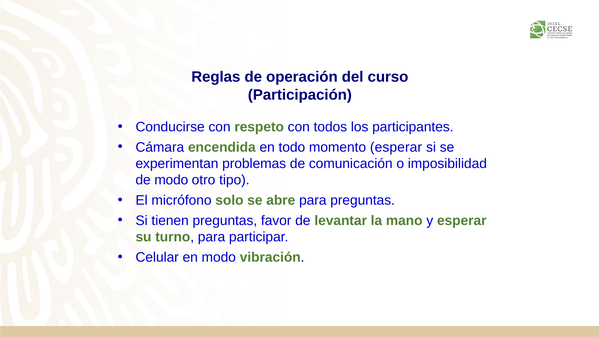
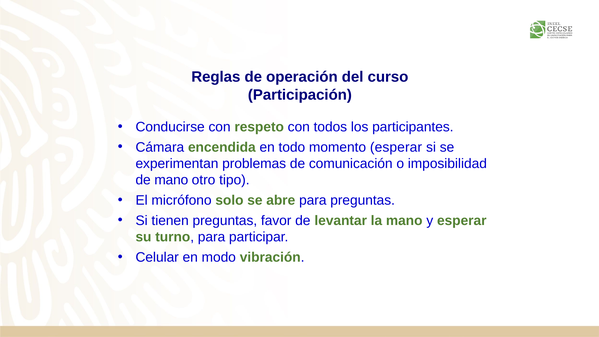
de modo: modo -> mano (171, 180)
